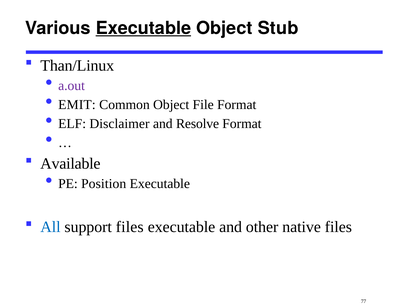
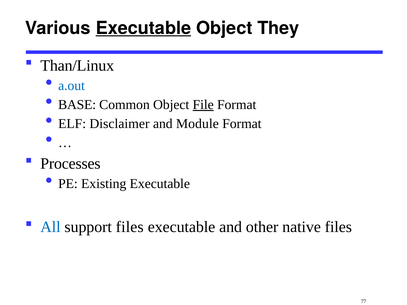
Stub: Stub -> They (278, 28)
a.out colour: purple -> blue (72, 86)
EMIT: EMIT -> BASE (77, 105)
File underline: none -> present (203, 105)
Resolve: Resolve -> Module (197, 124)
Available: Available -> Processes (70, 164)
Position: Position -> Existing (104, 184)
